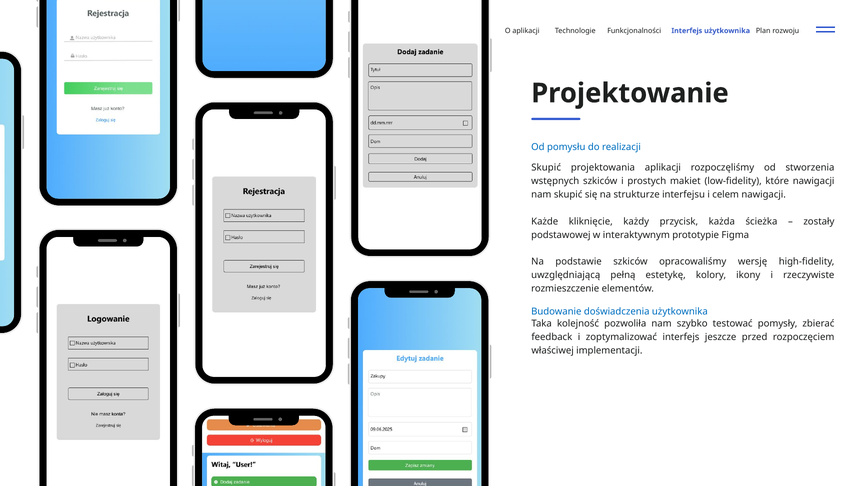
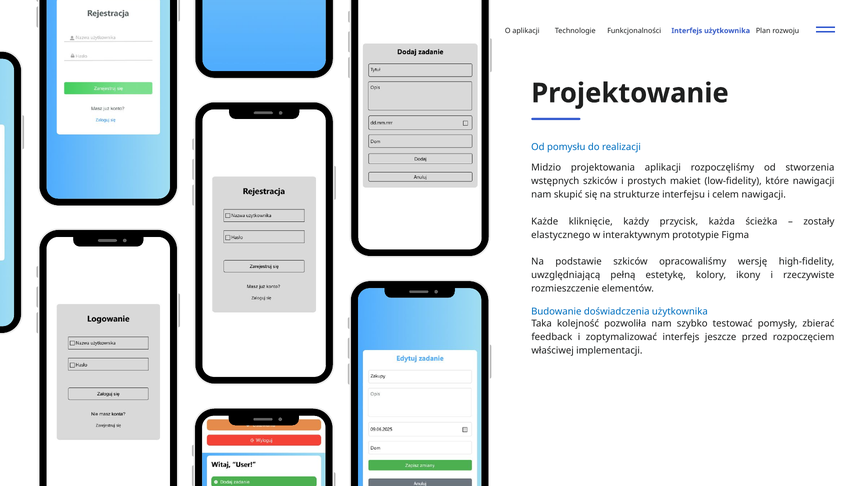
Skupić: Skupić -> Midzio (546, 168)
podstawowej: podstawowej -> elastycznego (561, 235)
